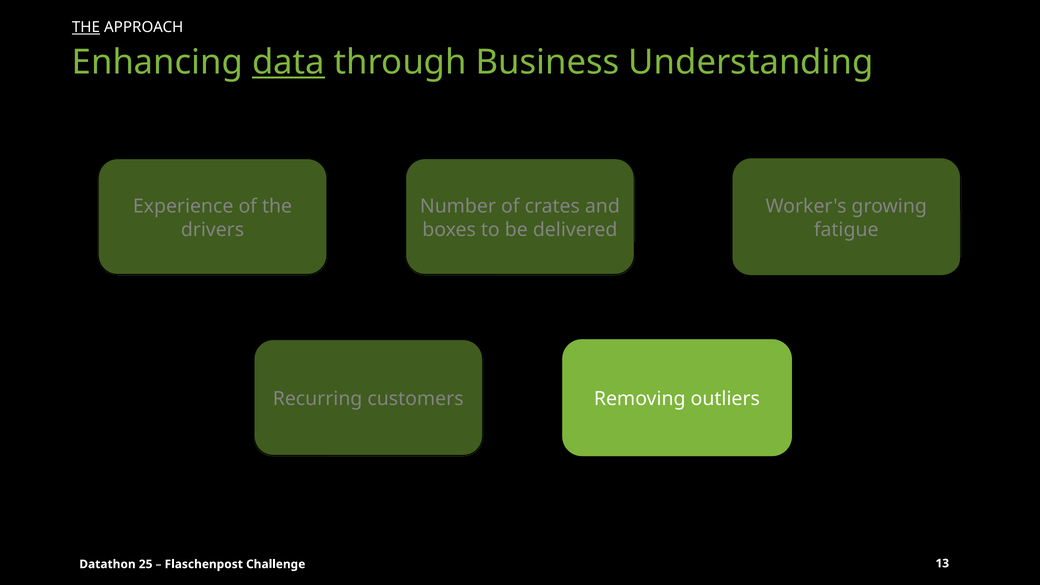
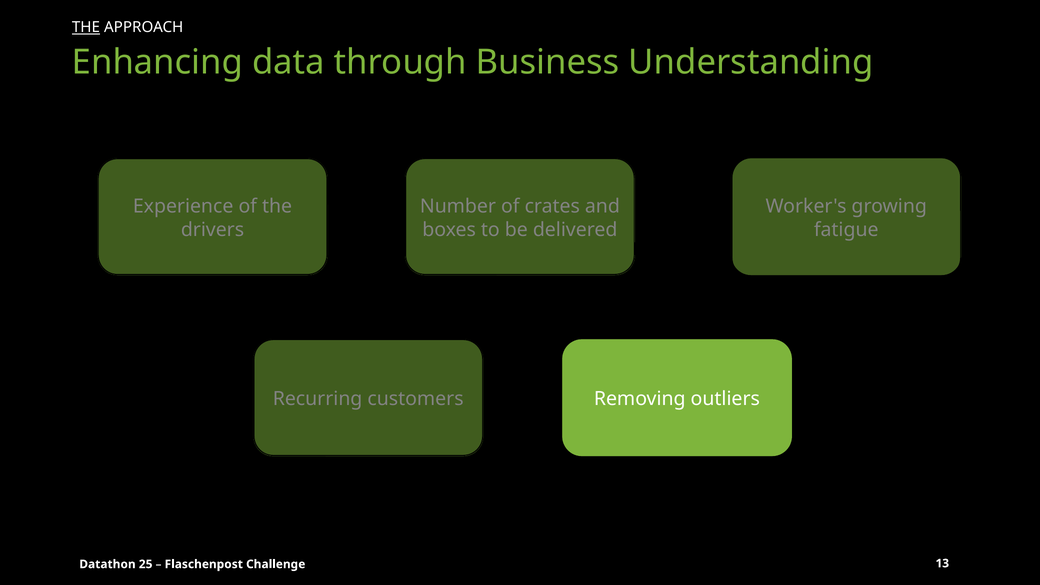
data underline: present -> none (289, 62)
